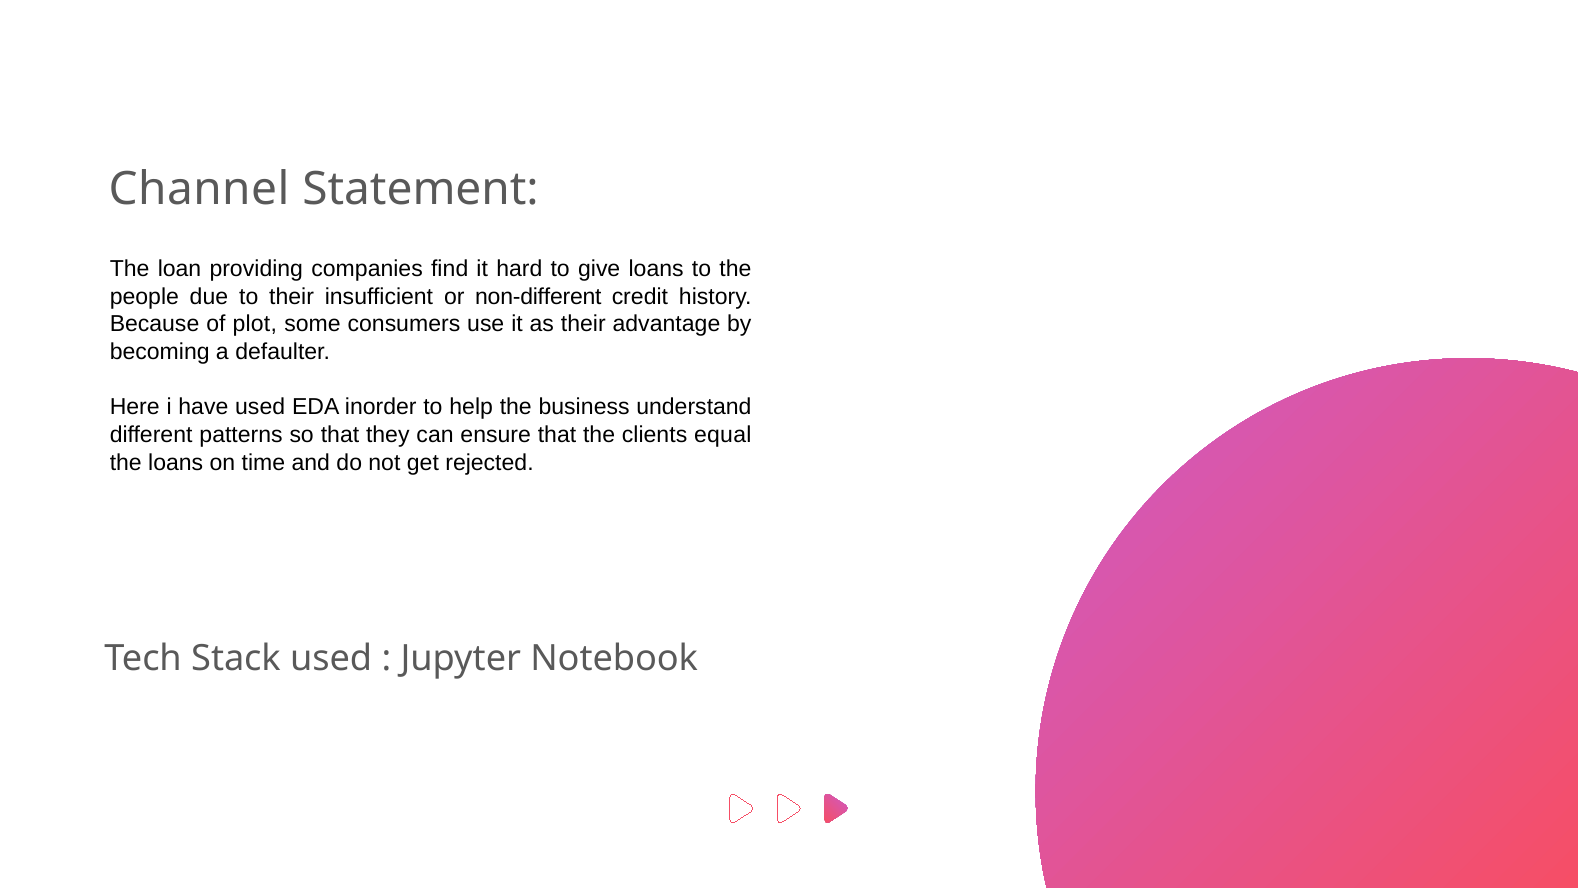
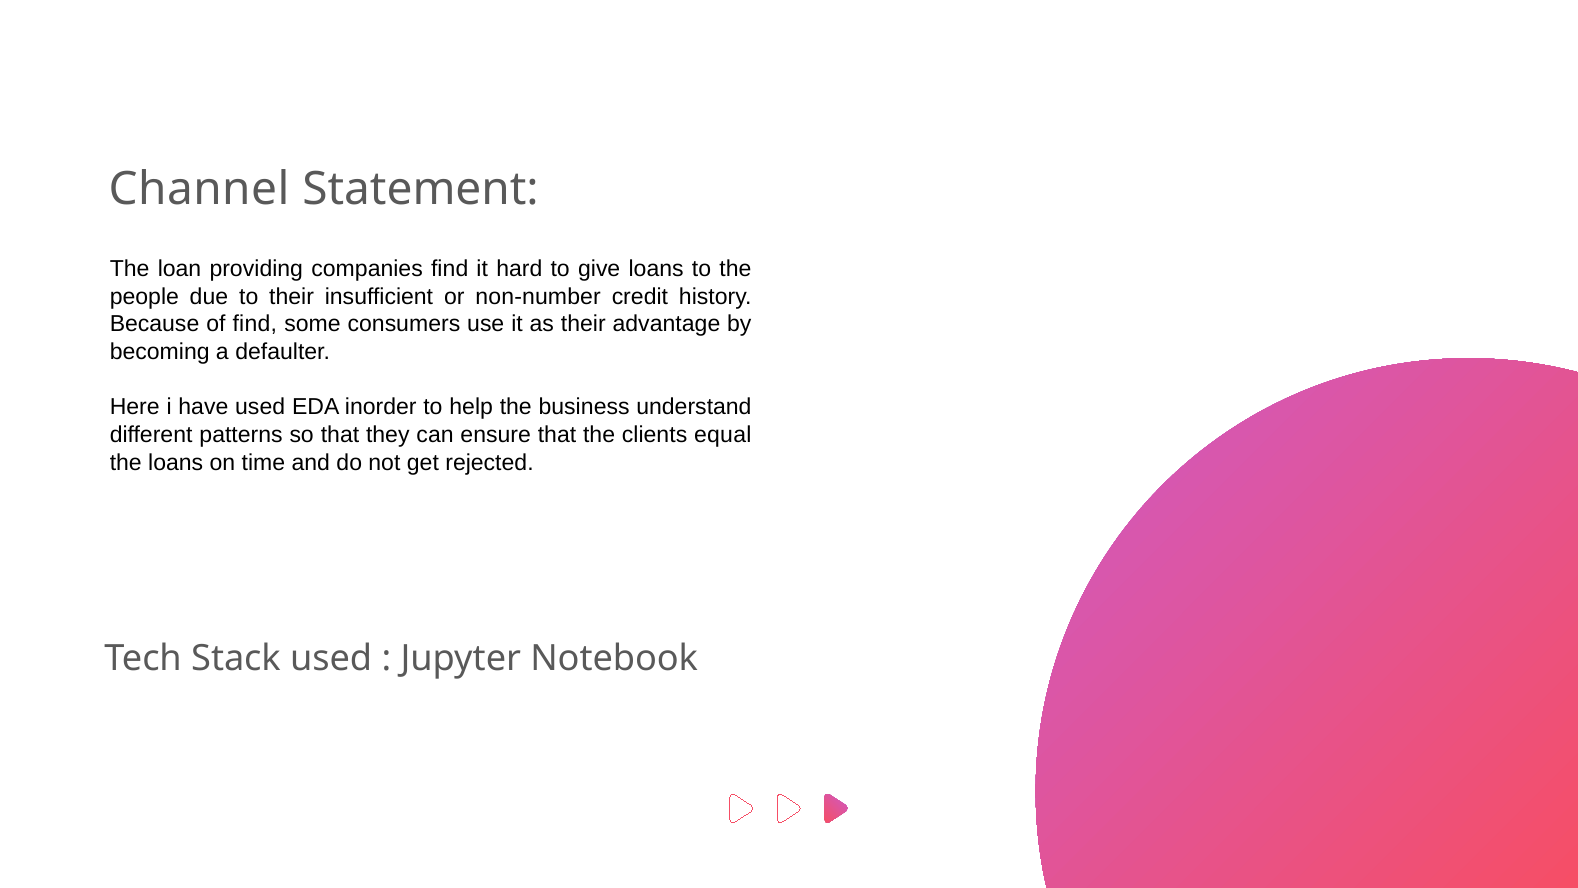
non-different: non-different -> non-number (538, 297)
of plot: plot -> find (255, 324)
